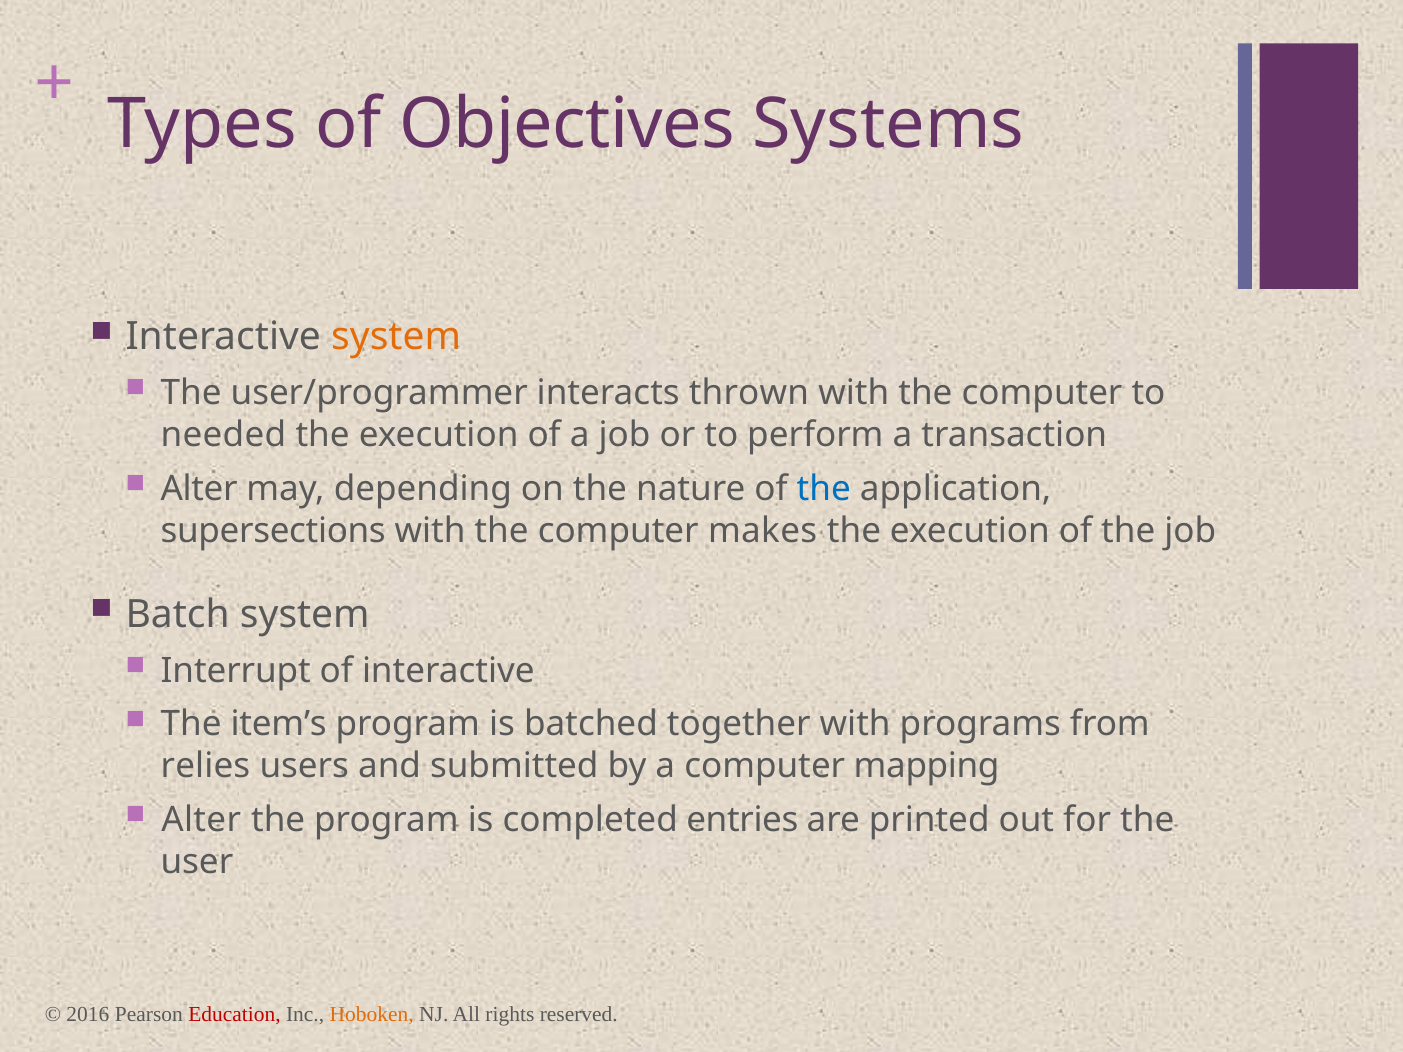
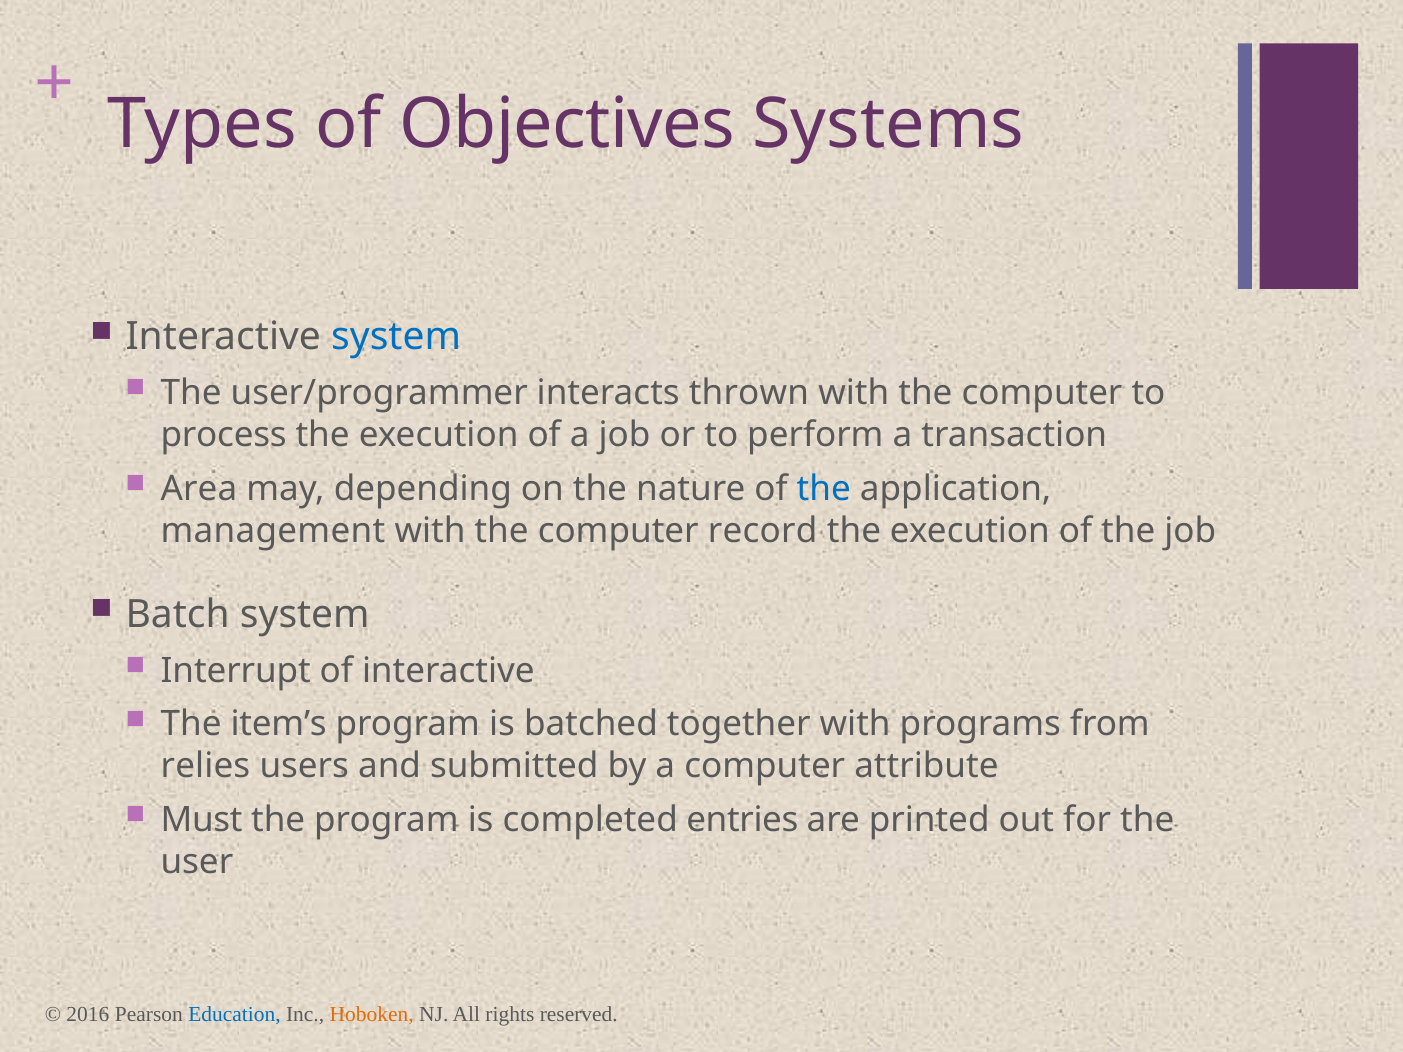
system colour: orange -> blue (396, 337)
needed: needed -> process (224, 435)
Alter: Alter -> Area (199, 489)
supersections: supersections -> management (273, 531)
makes: makes -> record (763, 531)
mapping: mapping -> attribute (926, 767)
Alter: Alter -> Must (202, 820)
Education colour: red -> blue (235, 1015)
